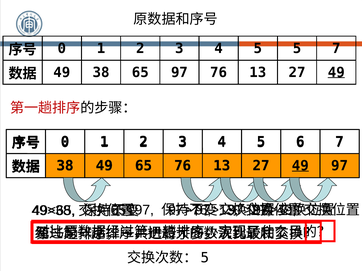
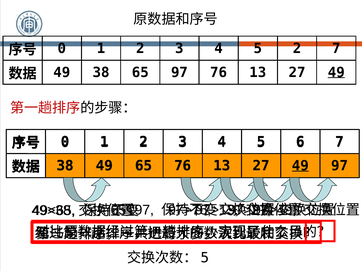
5 5: 5 -> 2 (297, 48)
